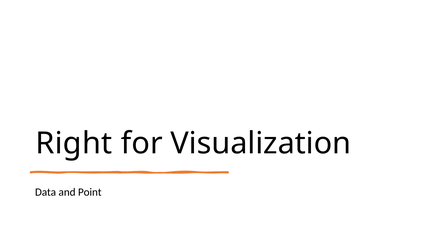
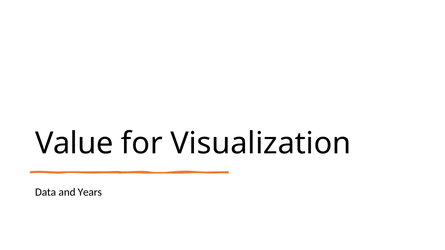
Right: Right -> Value (74, 144)
Point: Point -> Years (90, 192)
